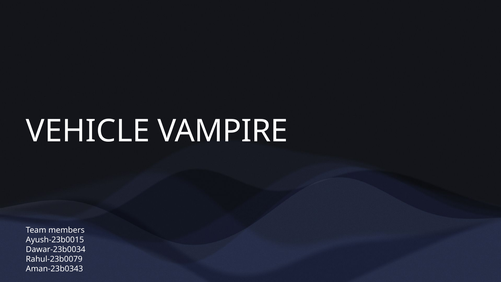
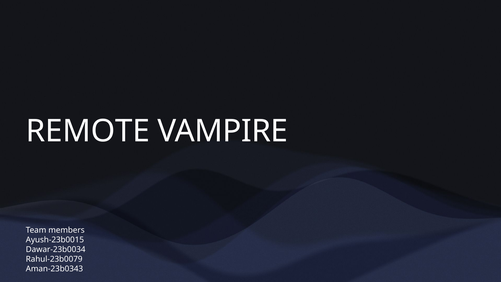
VEHICLE: VEHICLE -> REMOTE (88, 131)
